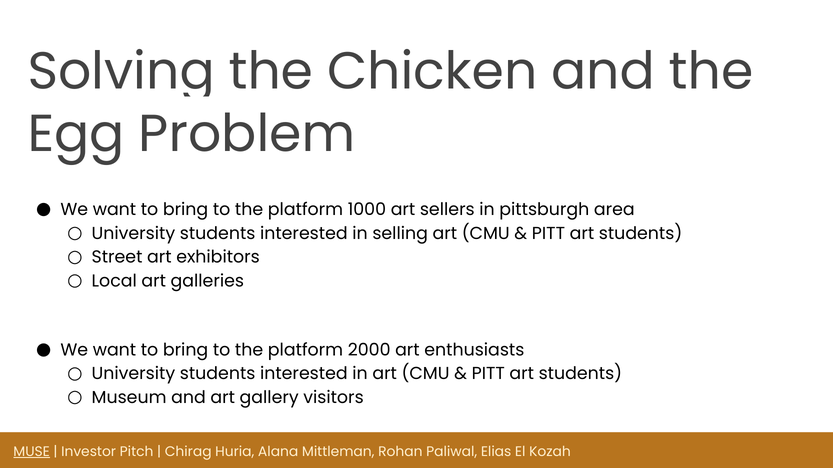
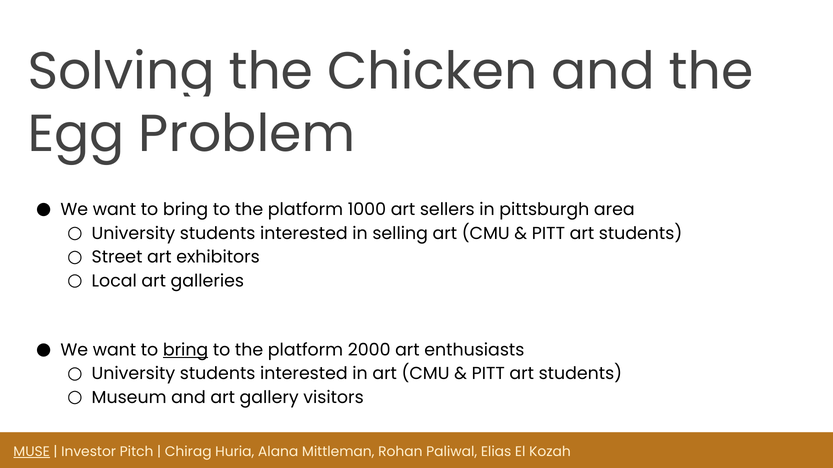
bring underline: none -> present (186, 350)
